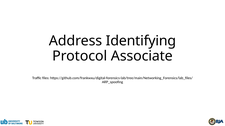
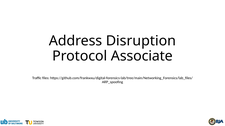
Identifying: Identifying -> Disruption (141, 41)
